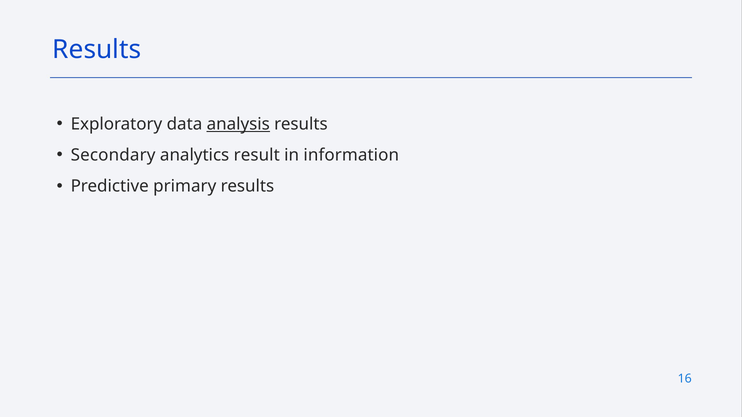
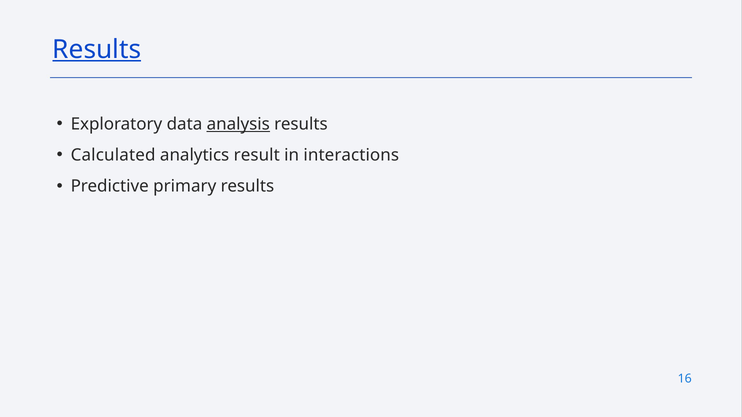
Results underline: none -> present (97, 50)
Secondary: Secondary -> Calculated (113, 155)
information: information -> interactions (351, 155)
